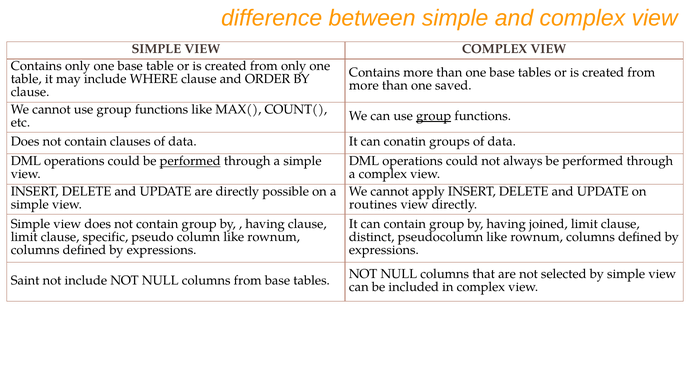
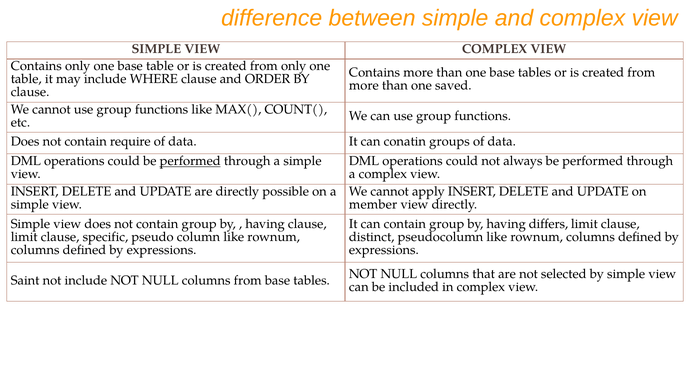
group underline: present -> none (434, 116)
clauses: clauses -> require (130, 142)
routines: routines -> member (373, 204)
joined: joined -> differs (548, 224)
